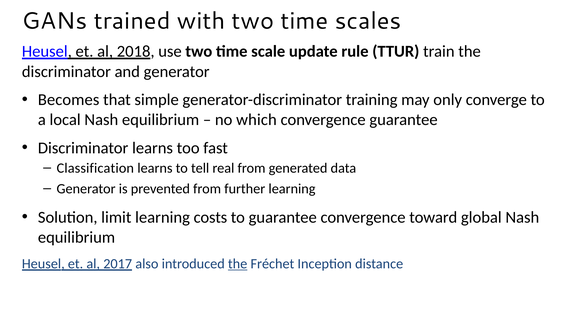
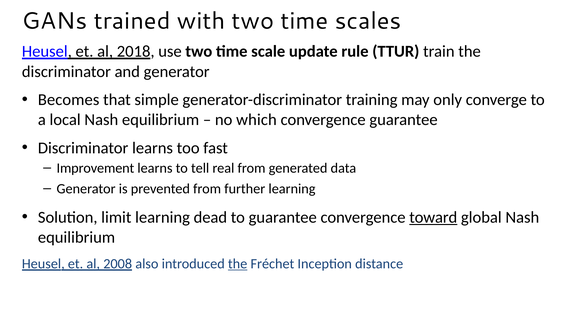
Classification: Classification -> Improvement (95, 168)
costs: costs -> dead (210, 217)
toward underline: none -> present (433, 217)
2017: 2017 -> 2008 (118, 264)
